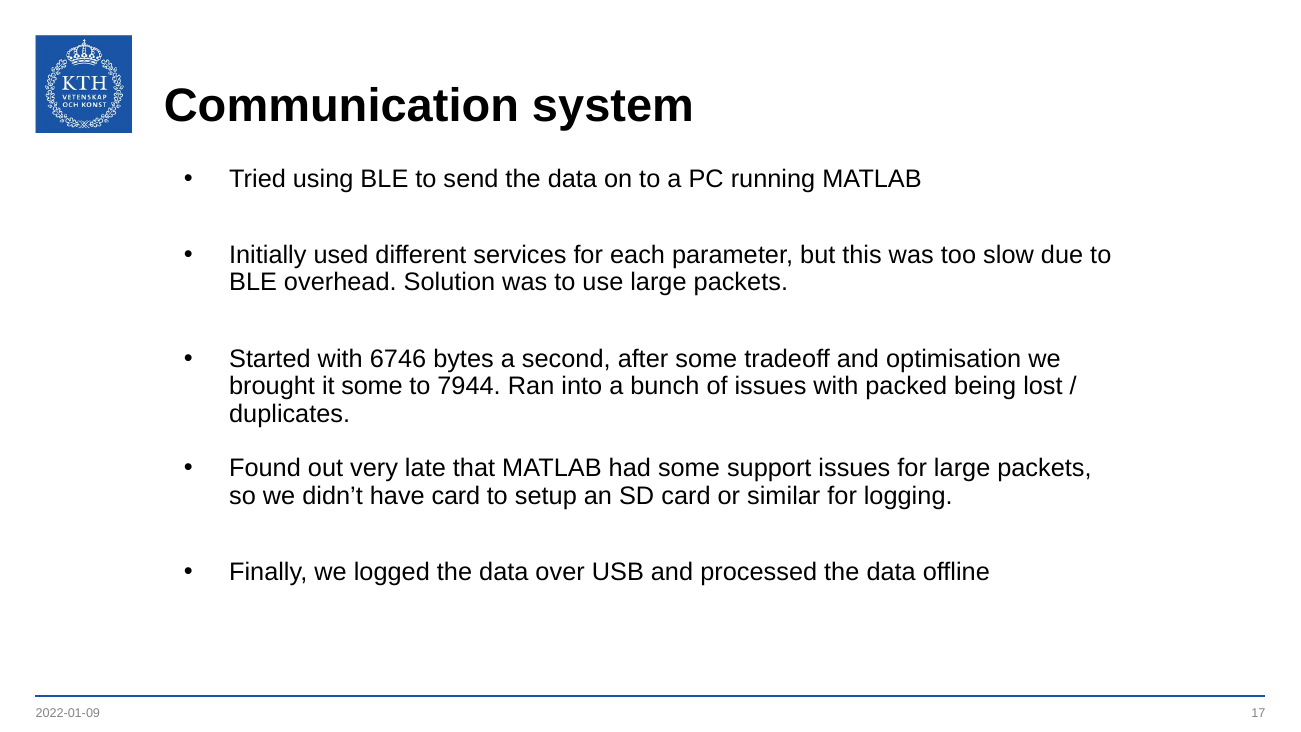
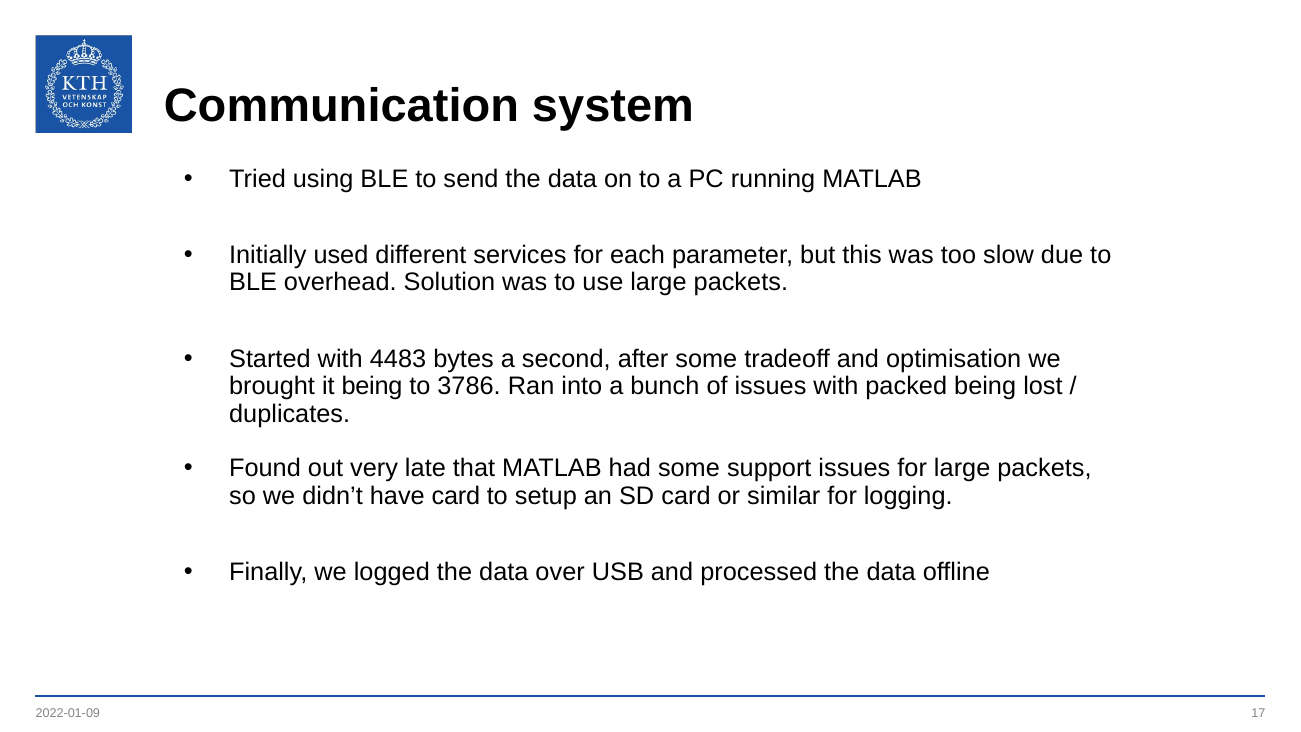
6746: 6746 -> 4483 (398, 359)
it some: some -> being (372, 386)
7944: 7944 -> 3786 (469, 386)
